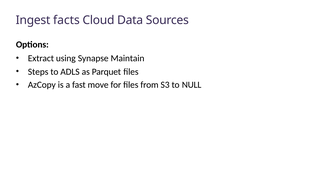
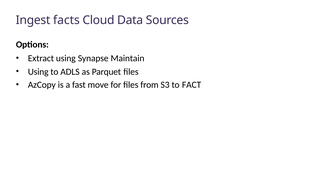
Steps: Steps -> Using (38, 72)
NULL: NULL -> FACT (192, 85)
